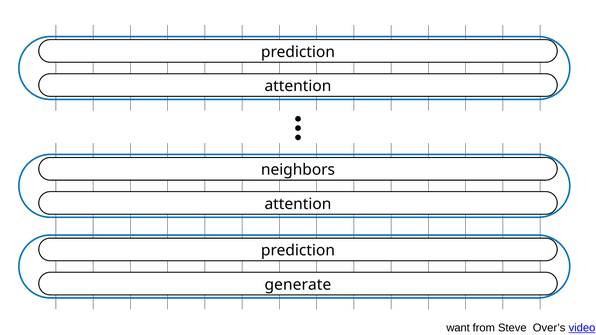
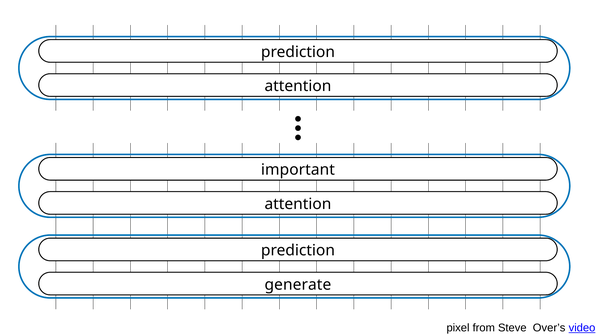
neighbors: neighbors -> important (298, 170)
want: want -> pixel (458, 328)
